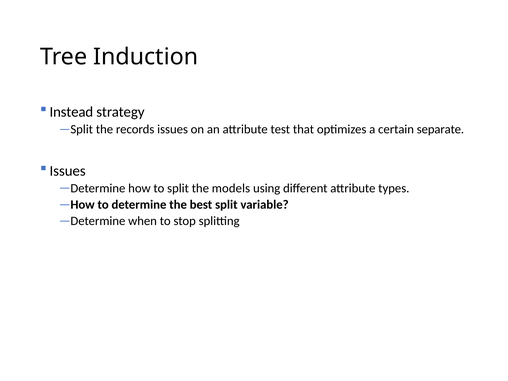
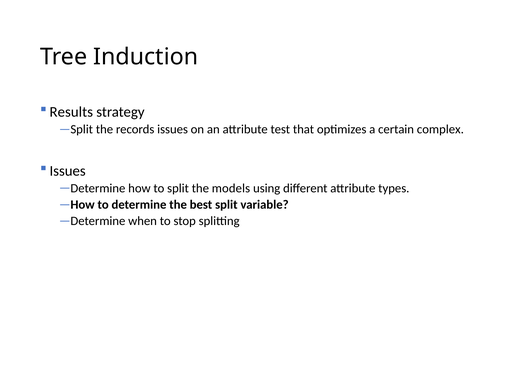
Instead: Instead -> Results (71, 112)
separate: separate -> complex (440, 129)
